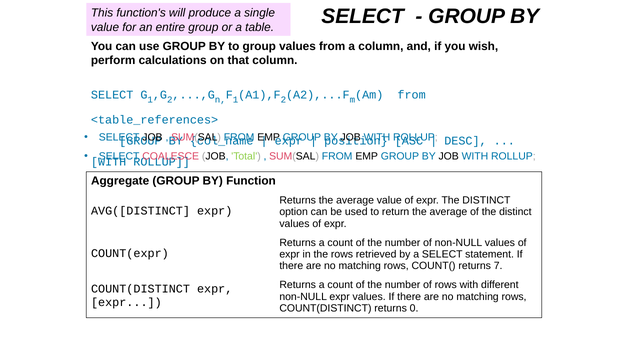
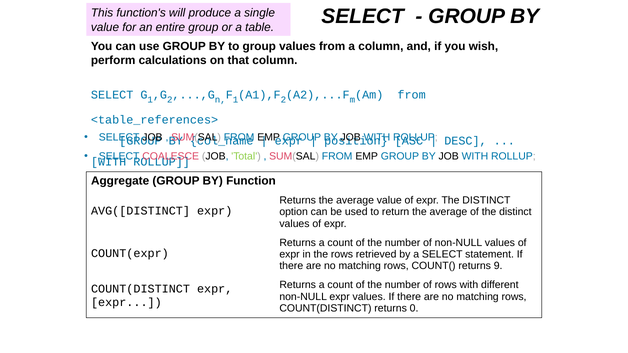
7: 7 -> 9 (498, 266)
